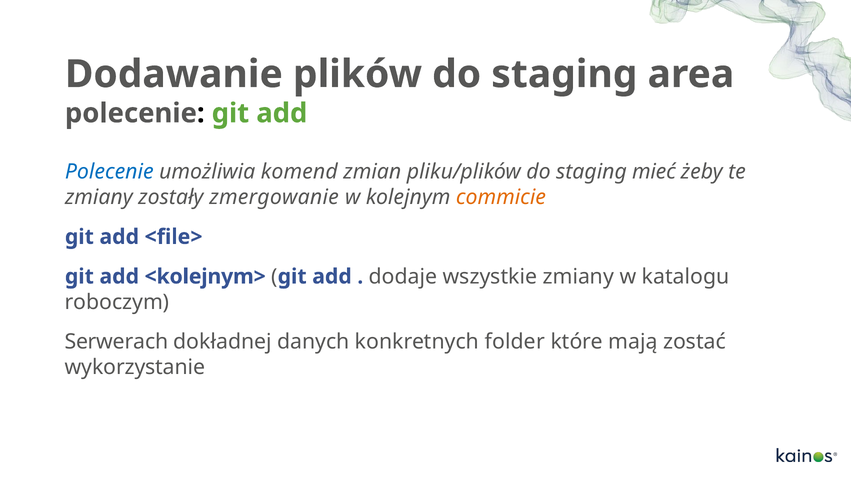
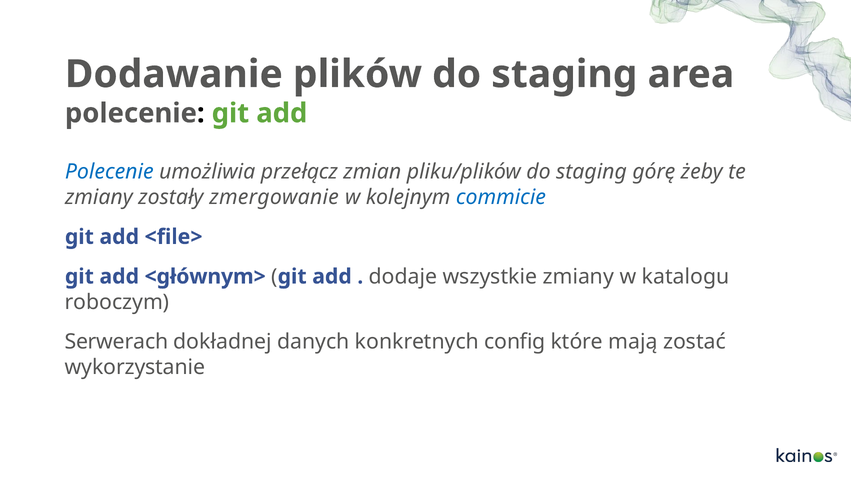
komend: komend -> przełącz (299, 172)
mieć: mieć -> górę (654, 172)
commicie colour: orange -> blue (501, 197)
<kolejnym>: <kolejnym> -> <głównym> (205, 277)
folder: folder -> config (515, 342)
